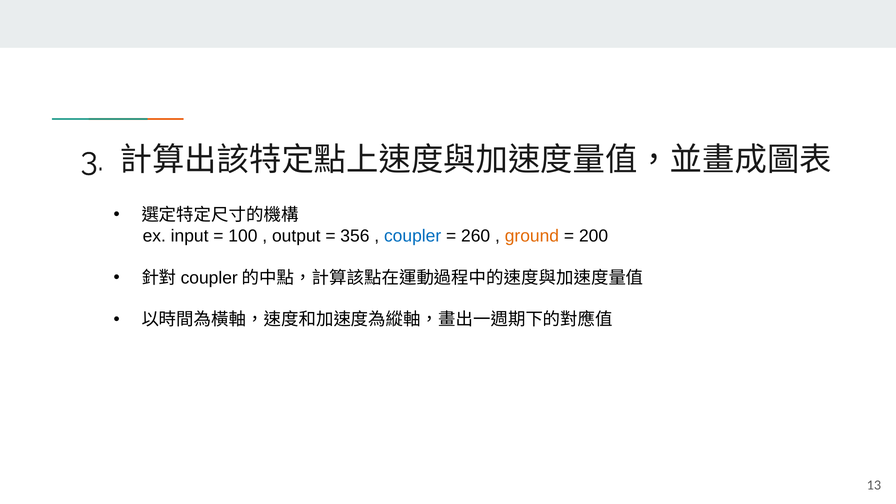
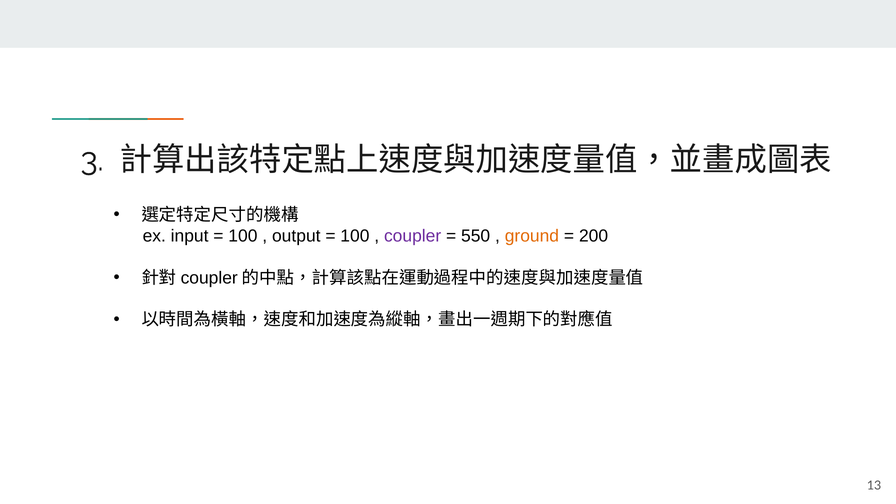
356: 356 -> 100 (355, 236)
coupler colour: blue -> purple (413, 236)
260: 260 -> 550 (476, 236)
